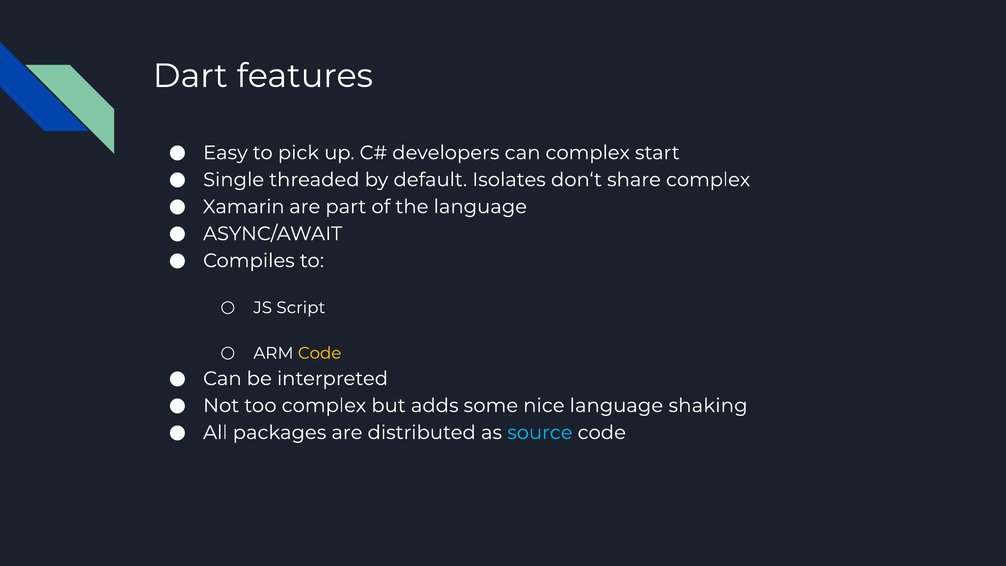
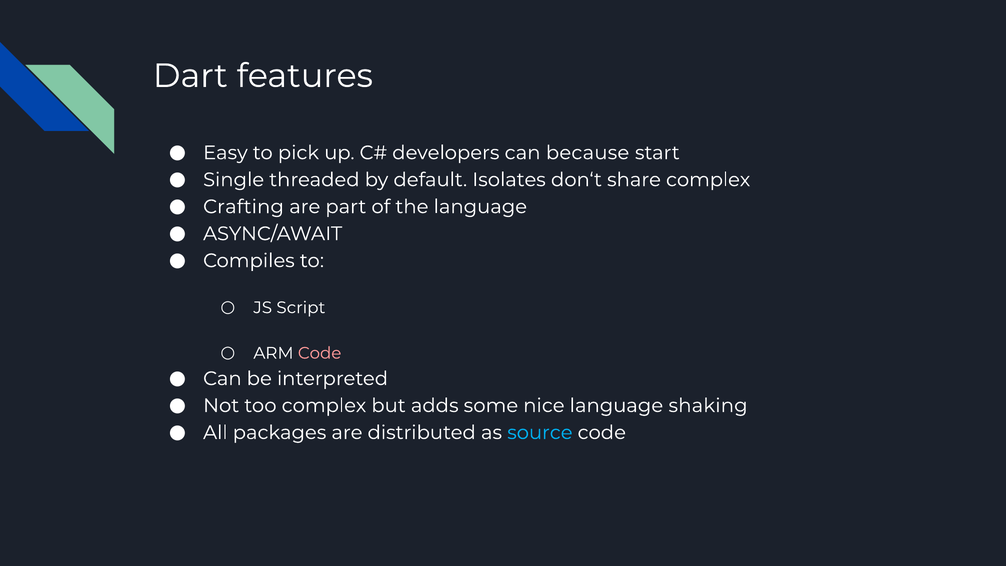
can complex: complex -> because (588, 153)
Xamarin: Xamarin -> Crafting (243, 207)
Code colour: yellow -> pink (320, 353)
